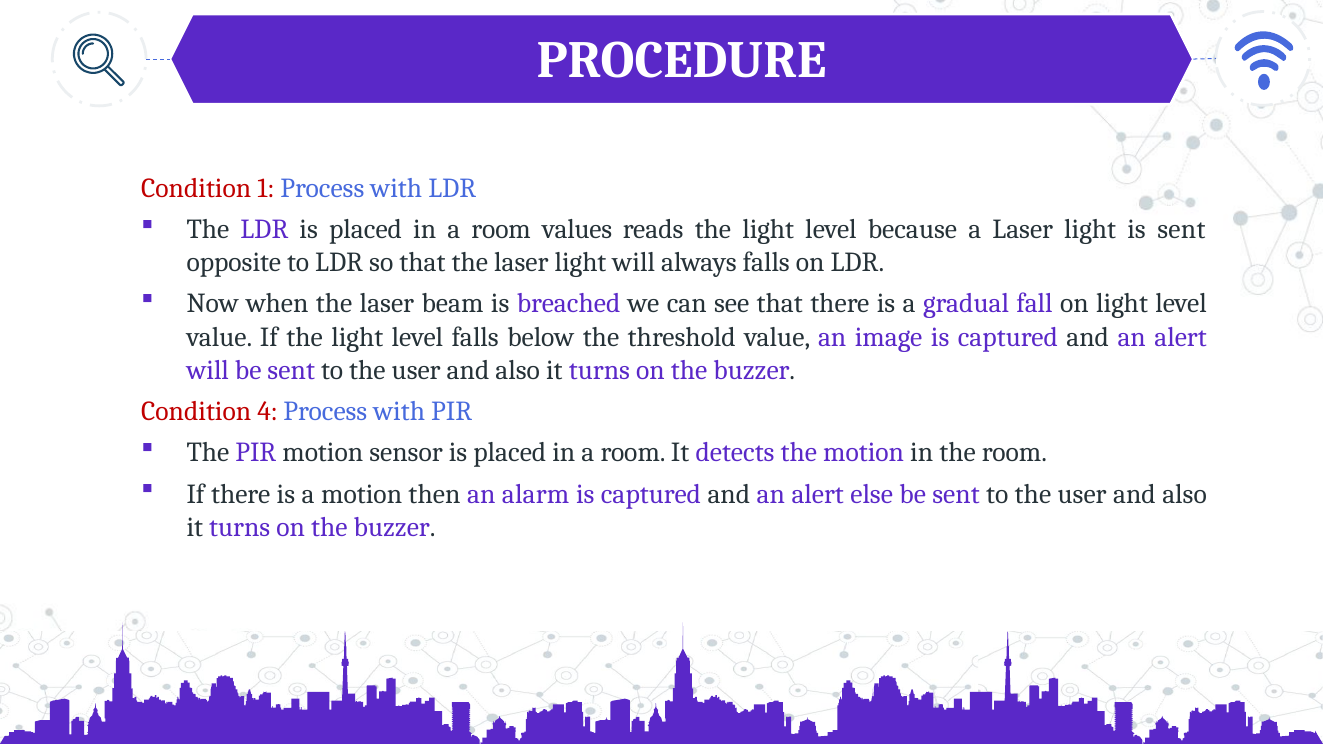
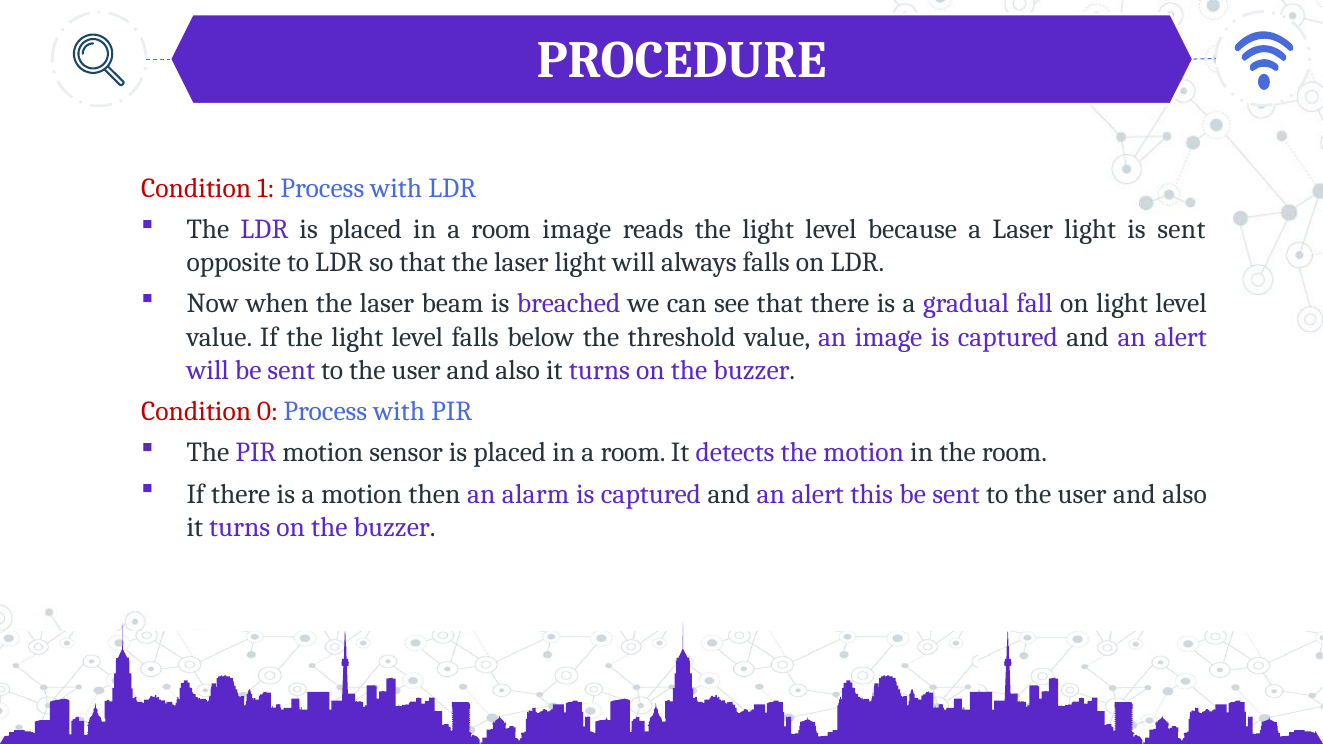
room values: values -> image (577, 229)
4: 4 -> 0 (268, 411)
else: else -> this (872, 494)
